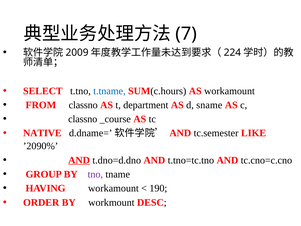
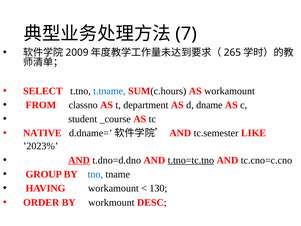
224: 224 -> 265 (232, 53)
sname: sname -> dname (209, 105)
classno: classno -> student (83, 119)
’2090%: ’2090% -> ’2023% (41, 146)
t.tno=tc.tno underline: none -> present (191, 160)
tno colour: purple -> blue (95, 174)
190: 190 -> 130 (158, 188)
